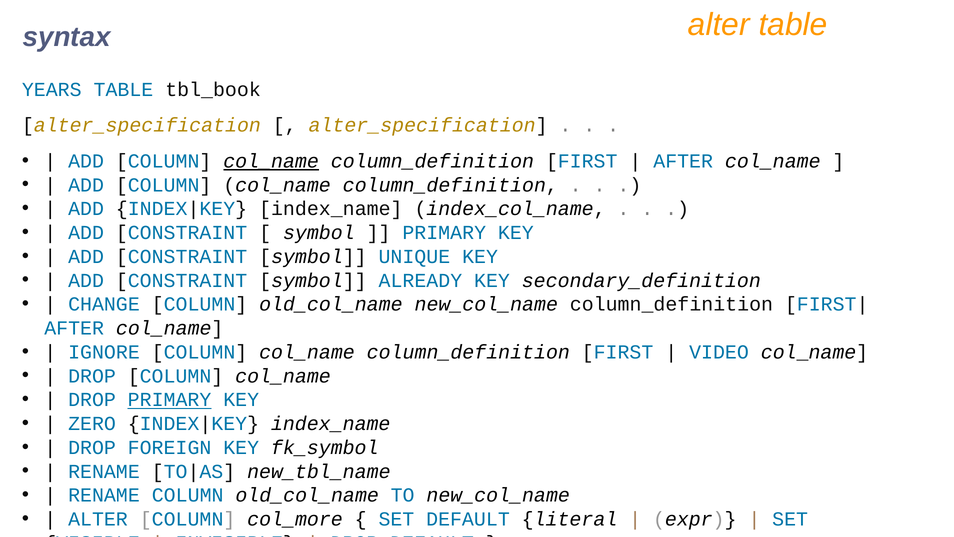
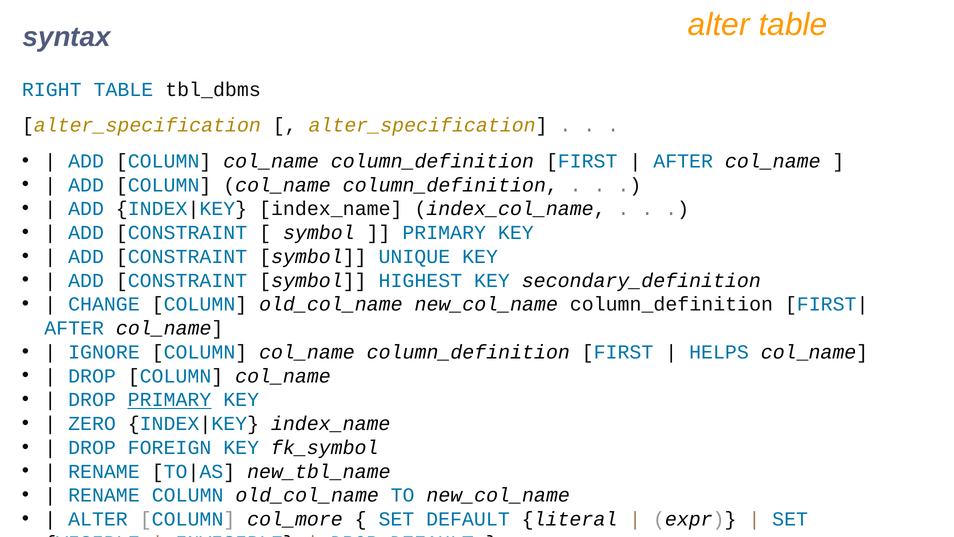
YEARS: YEARS -> RIGHT (52, 89)
tbl_book: tbl_book -> tbl_dbms (213, 89)
col_name underline: present -> none (271, 161)
ALREADY: ALREADY -> HIGHEST (420, 280)
VIDEO: VIDEO -> HELPS (719, 352)
